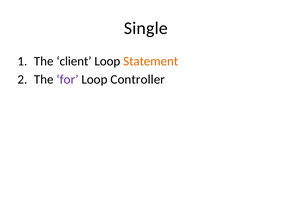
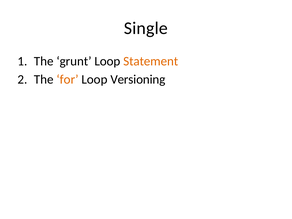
client: client -> grunt (74, 61)
for colour: purple -> orange (67, 79)
Controller: Controller -> Versioning (138, 79)
